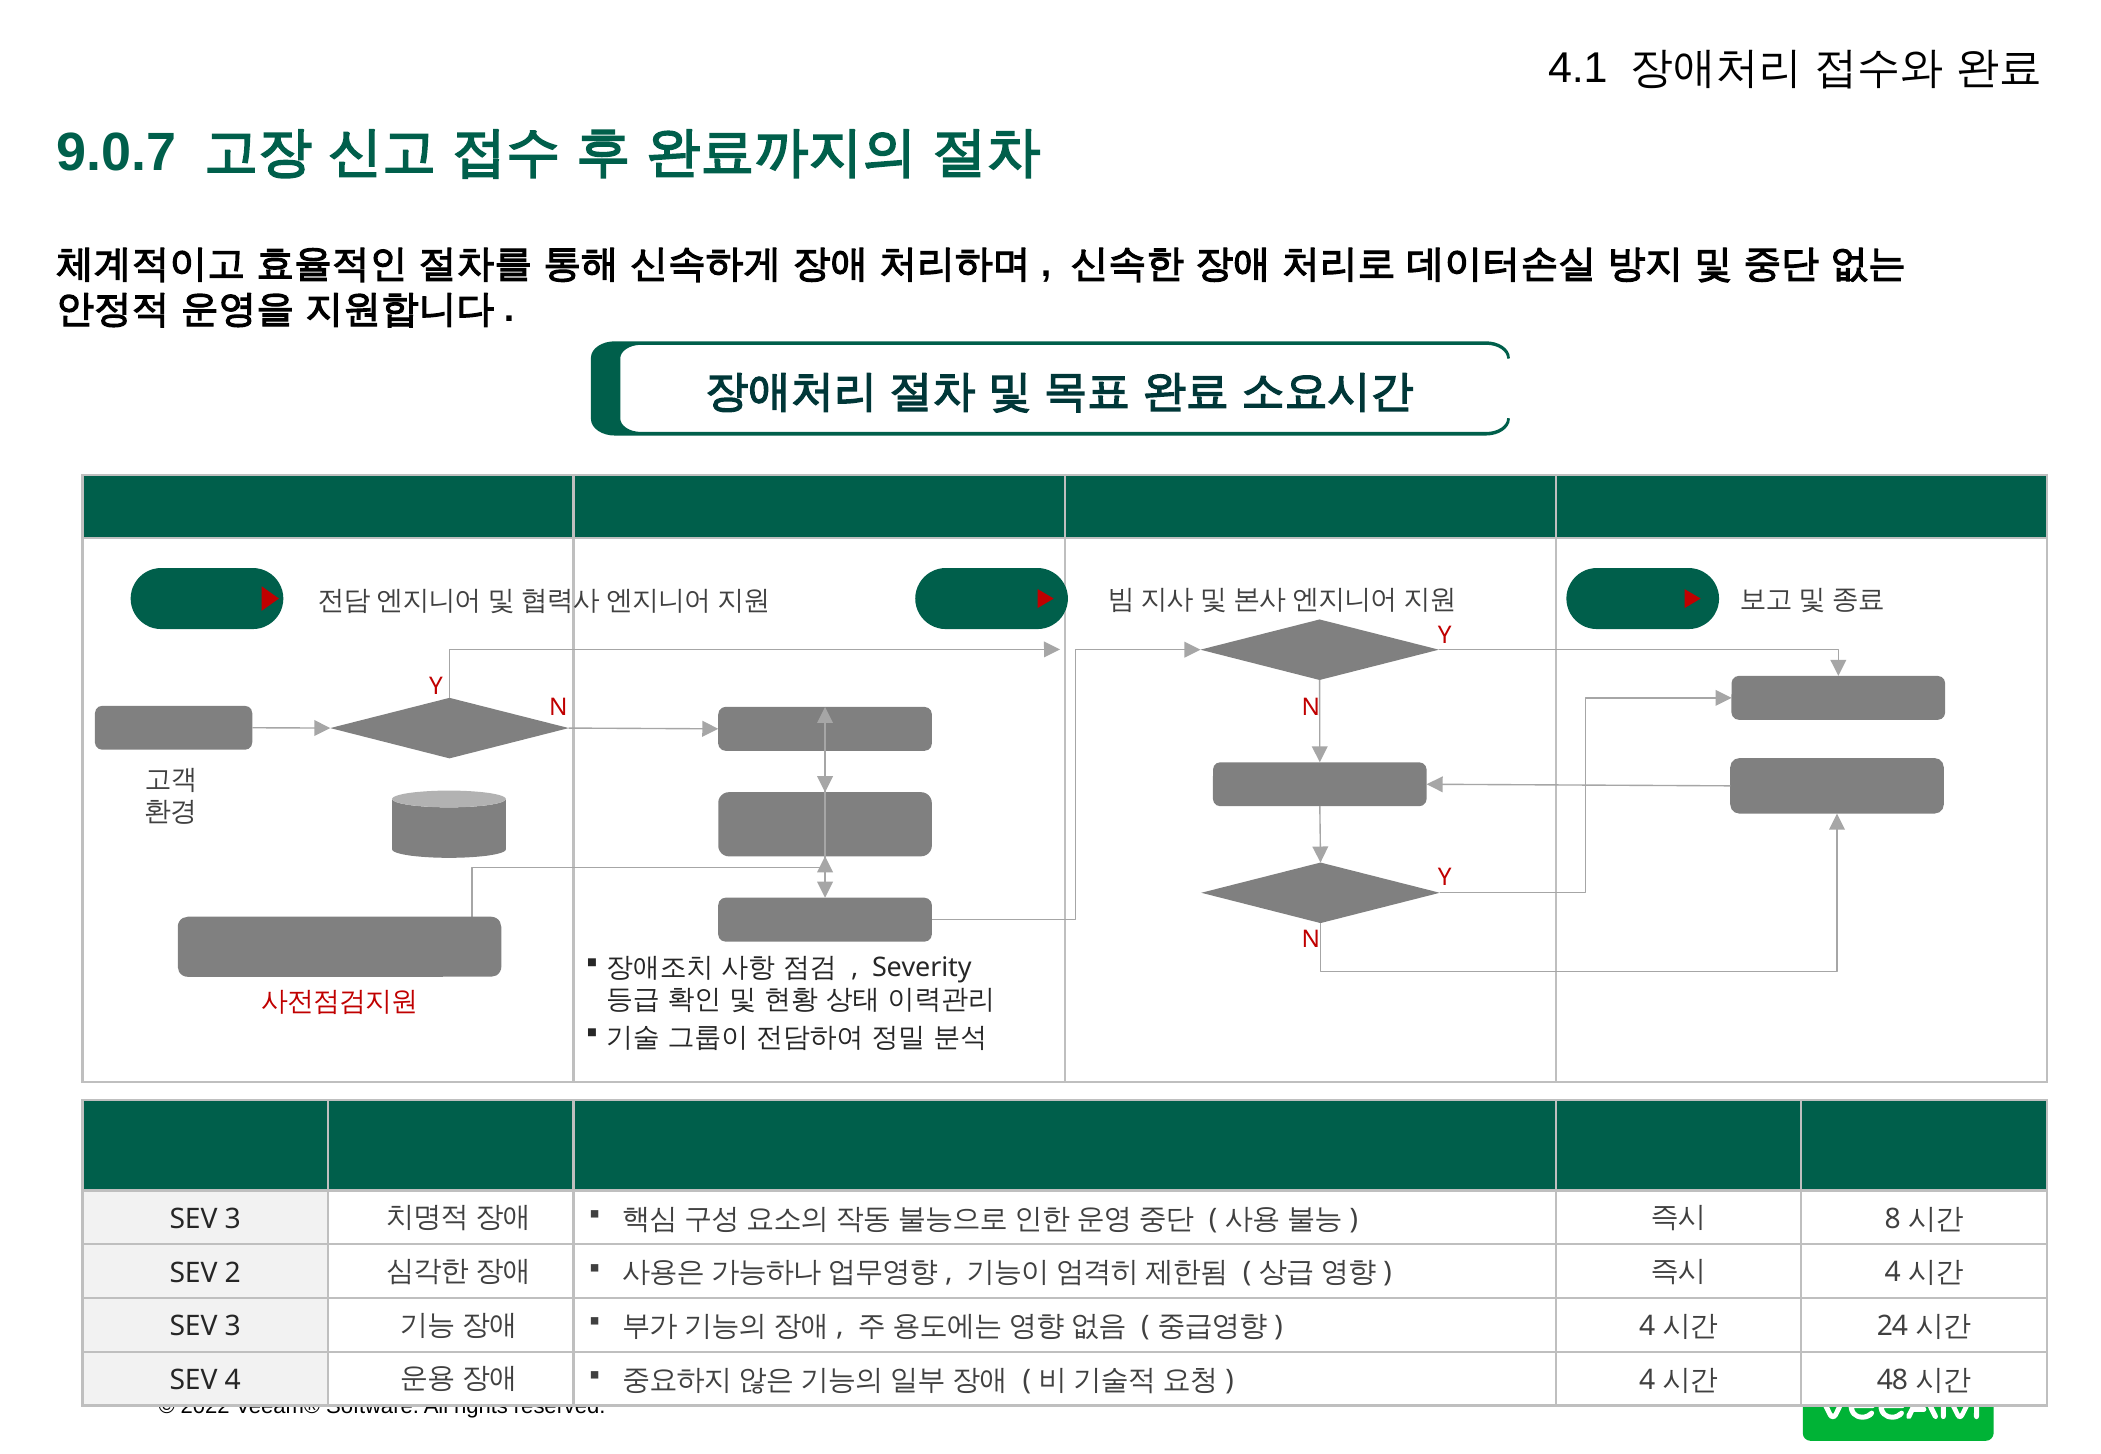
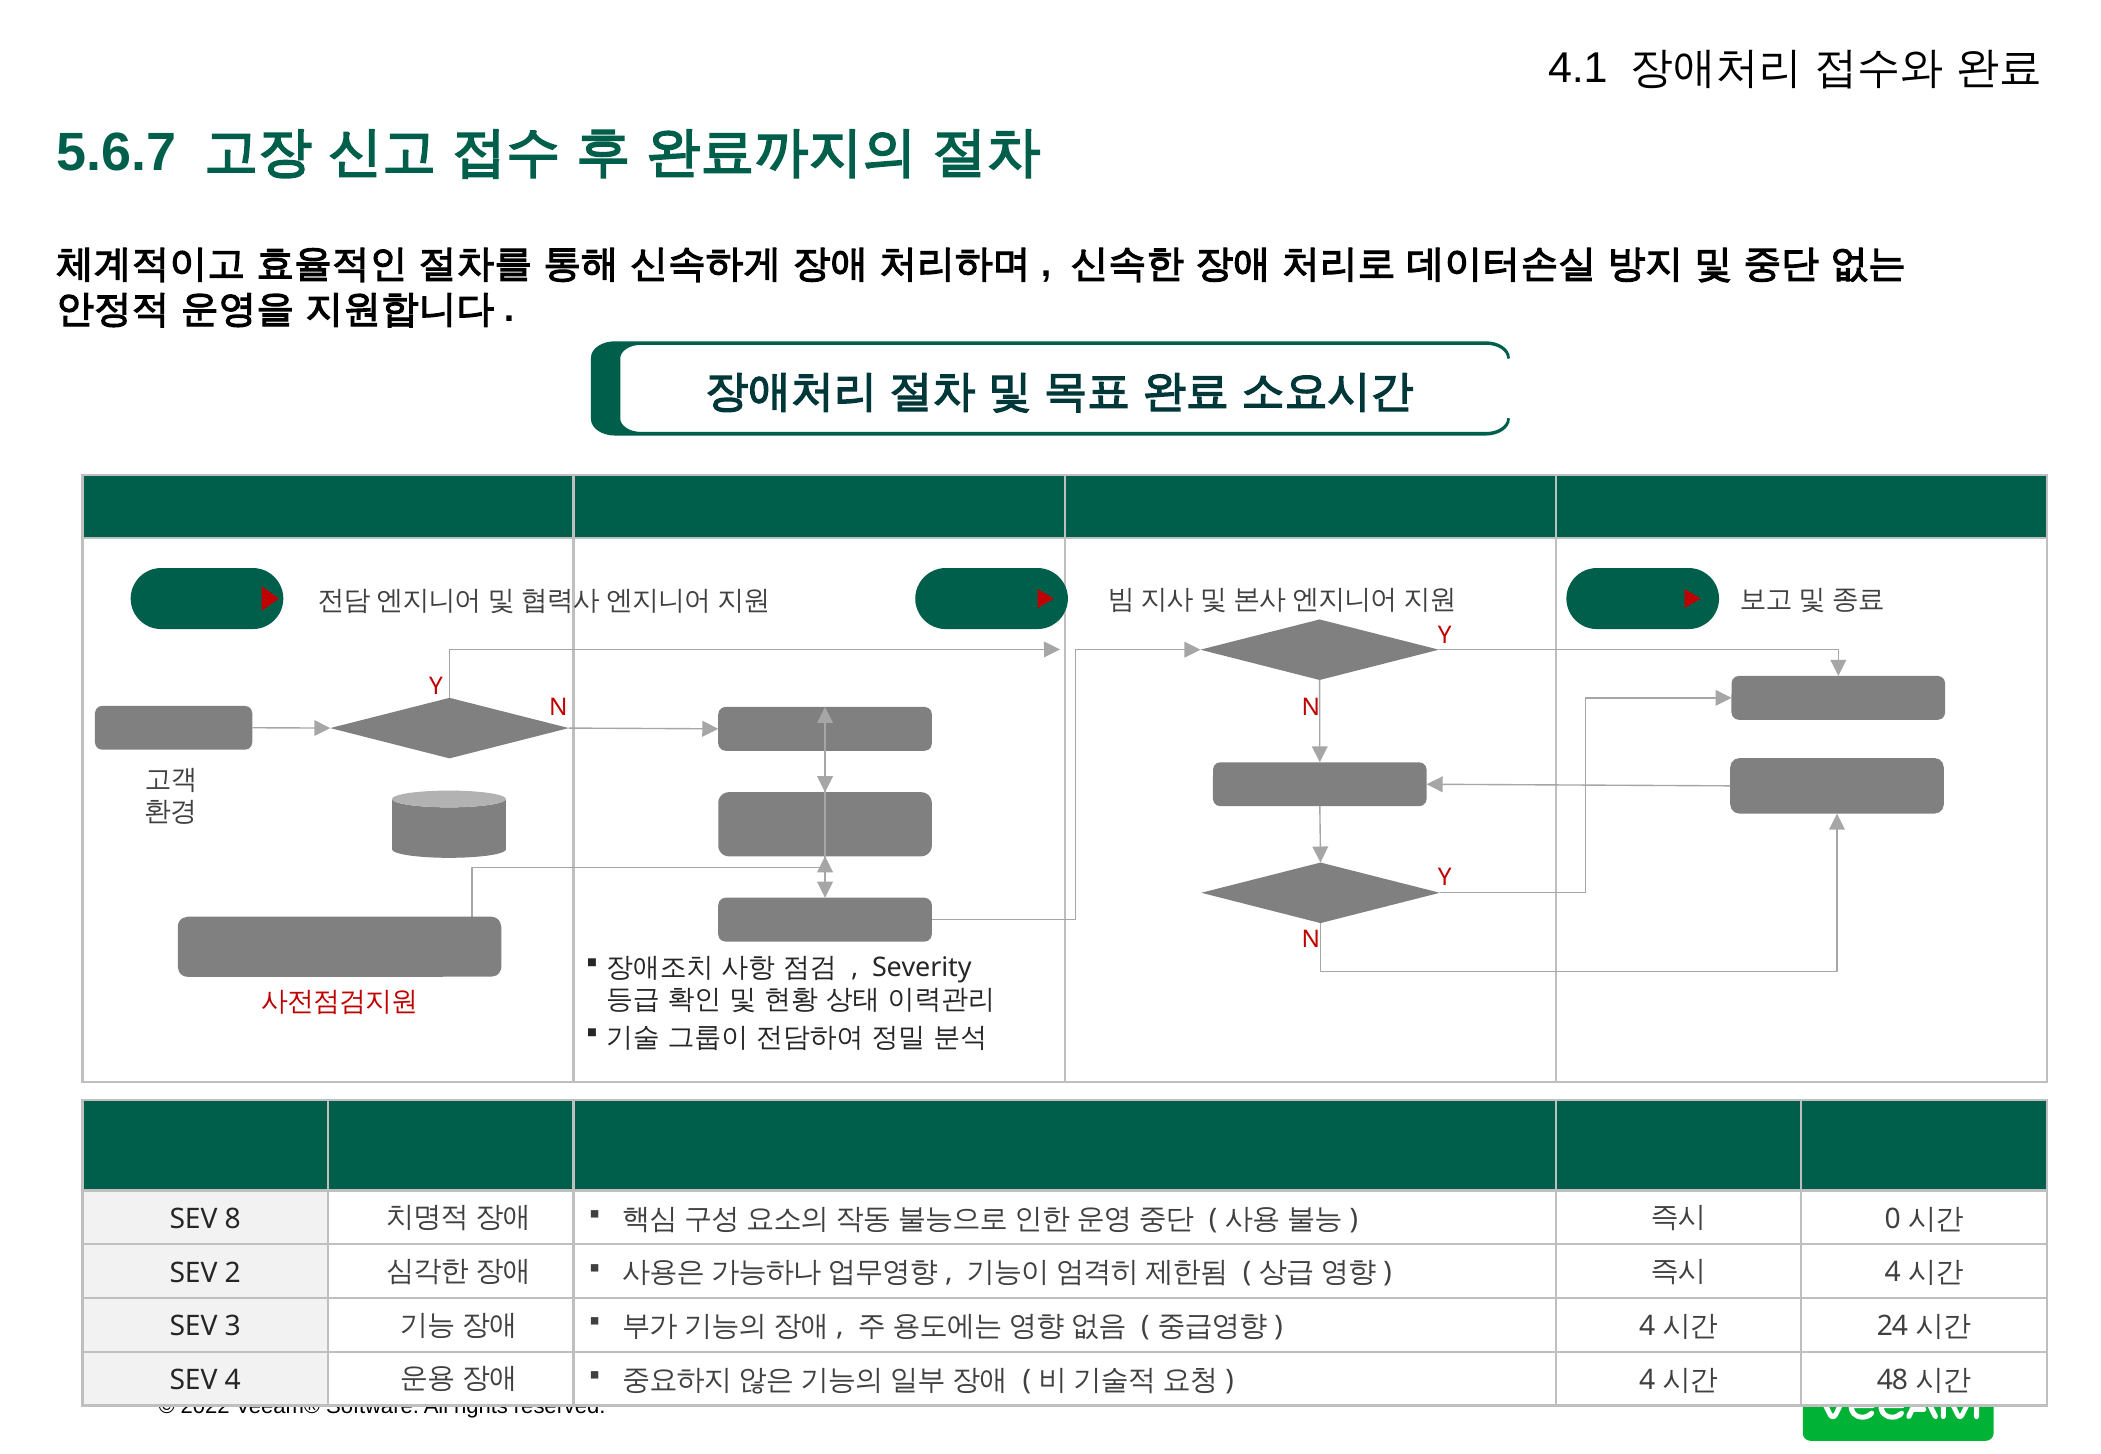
9.0.7: 9.0.7 -> 5.6.7 (116, 152)
3: 3 -> 8 (233, 1219)
8: 8 -> 0 (1893, 1219)
